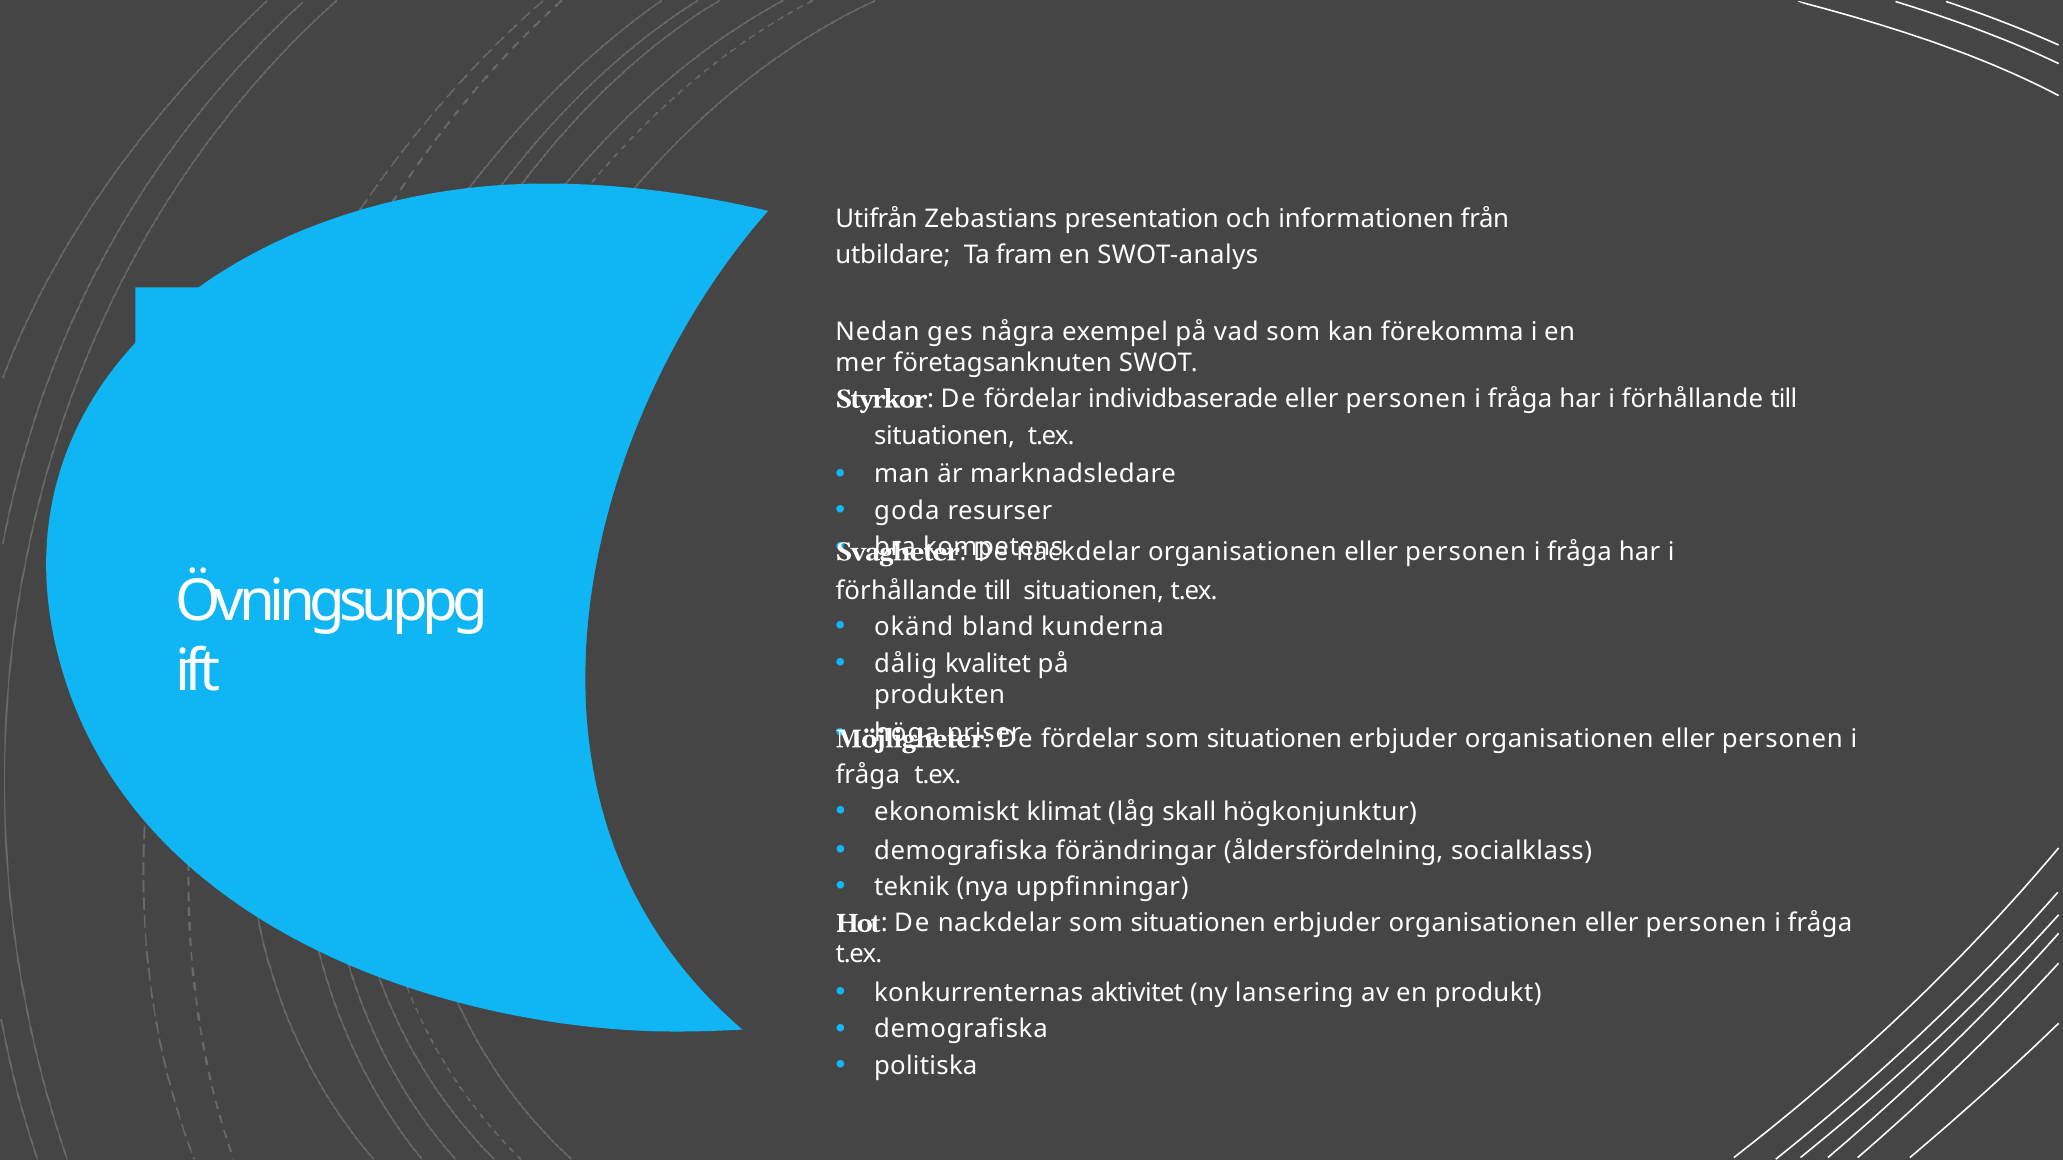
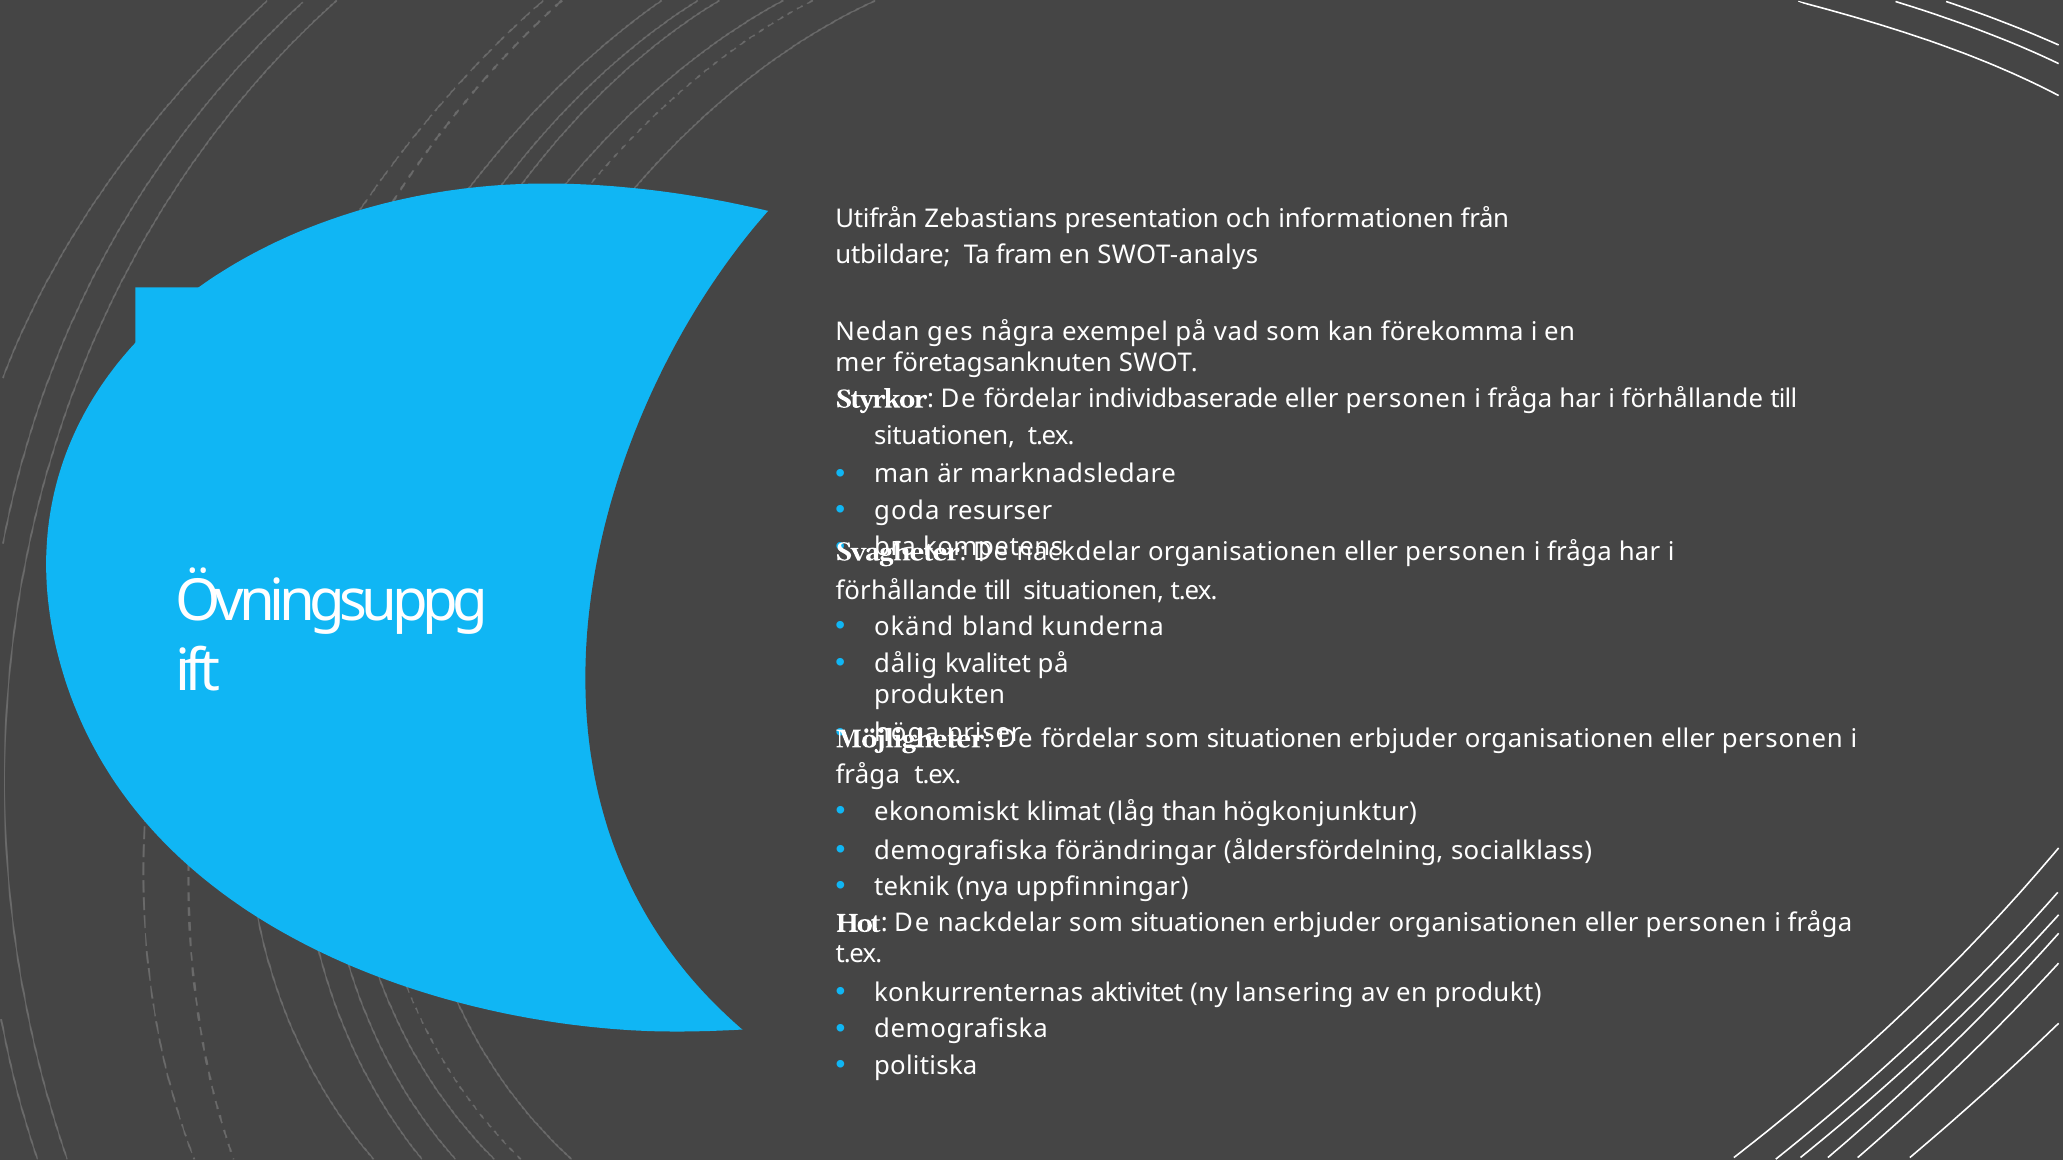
skall: skall -> than (1189, 812)
